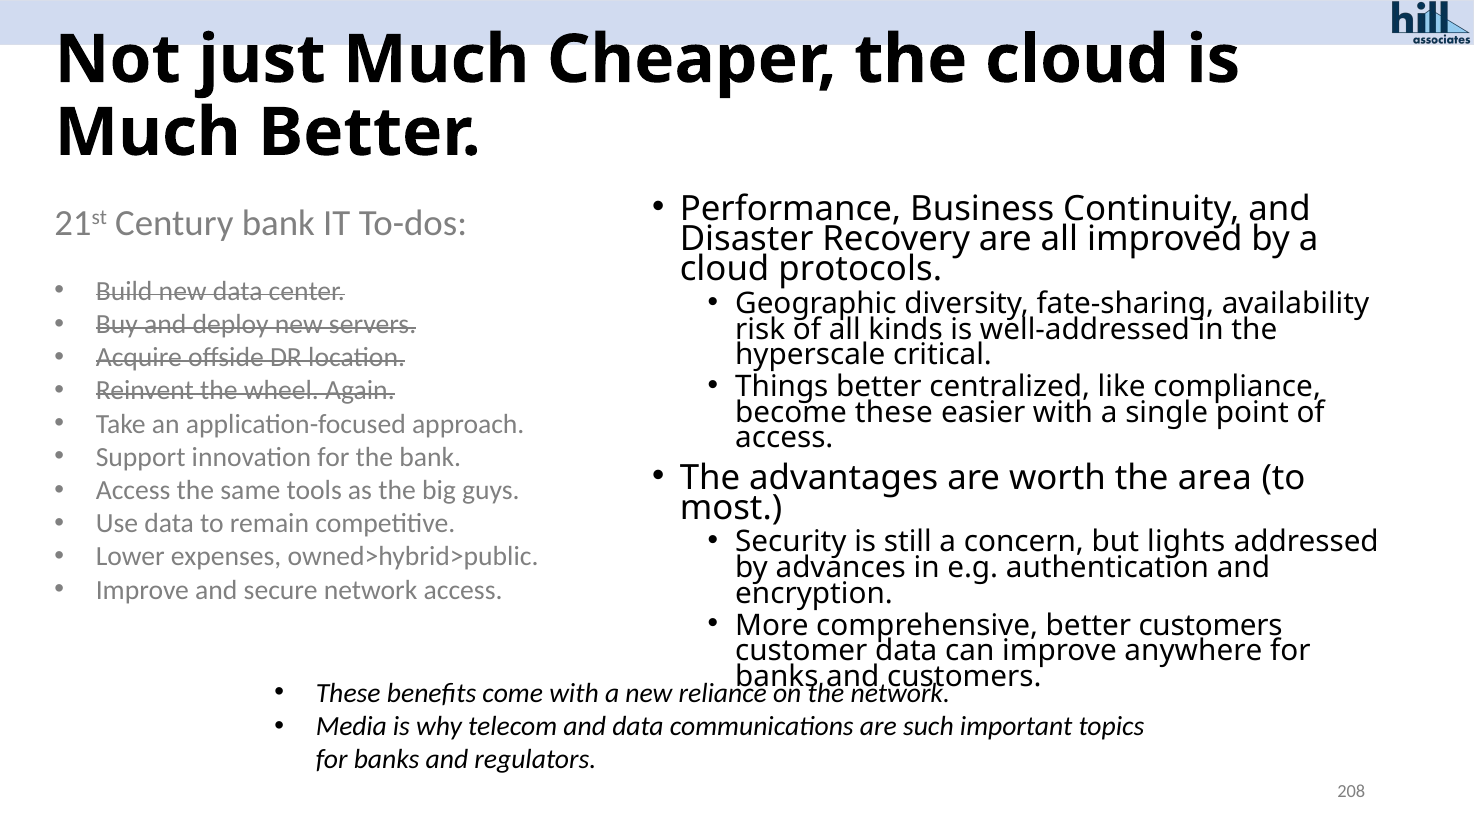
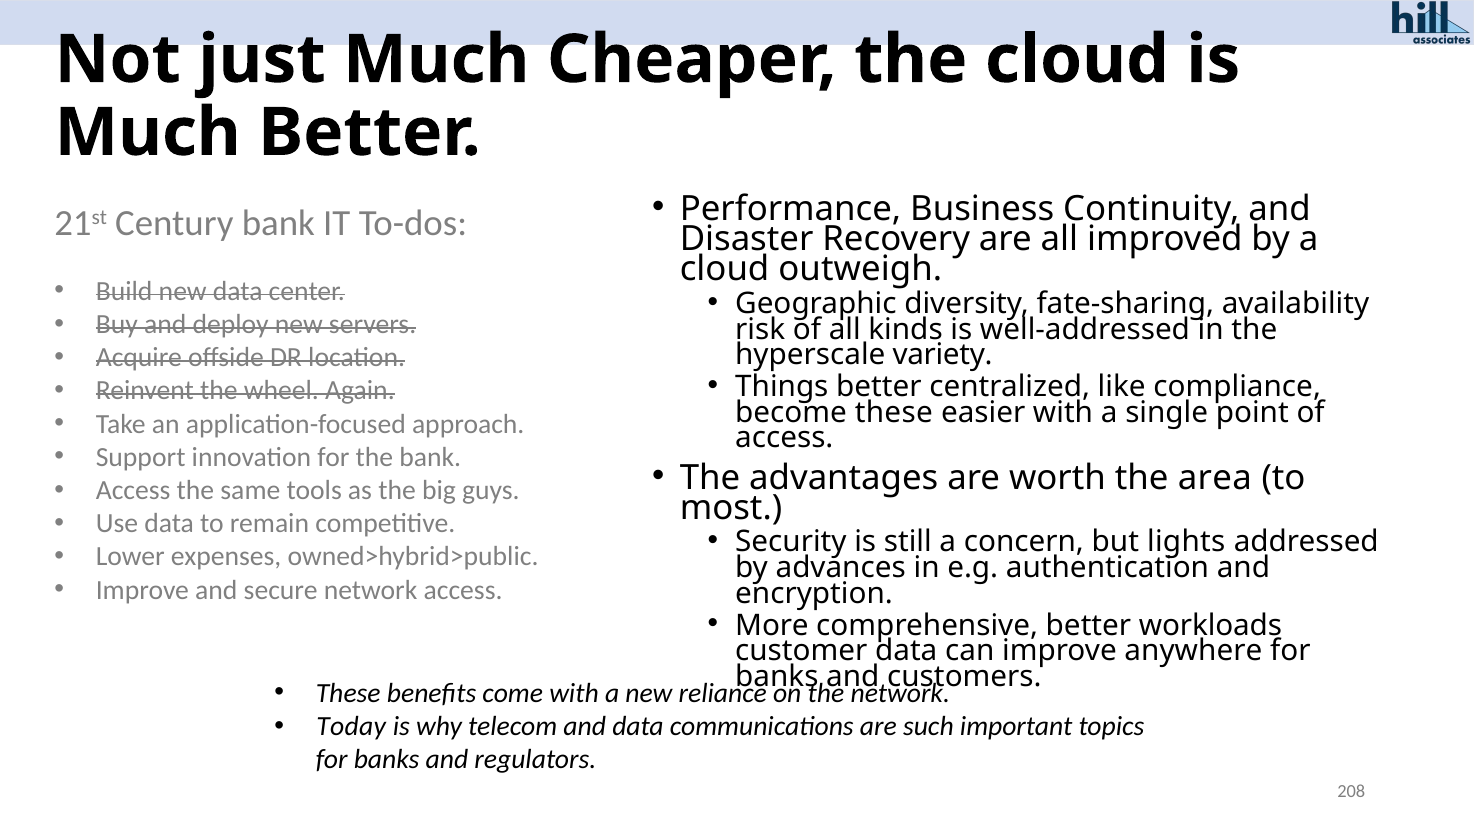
protocols: protocols -> outweigh (860, 269)
critical: critical -> variety (943, 355)
better customers: customers -> workloads (1210, 625)
Media: Media -> Today (351, 727)
